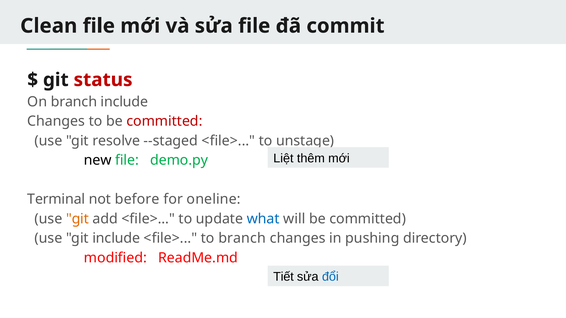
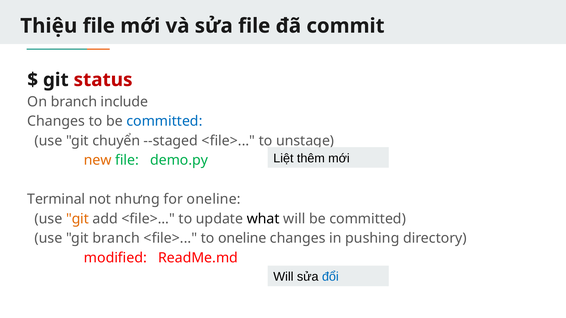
Clean: Clean -> Thiệu (49, 26)
committed colour: red -> blue (164, 121)
resolve: resolve -> chuyển (116, 141)
new colour: black -> orange (98, 160)
before: before -> nhưng (137, 200)
what colour: blue -> black (263, 219)
git include: include -> branch (116, 239)
to branch: branch -> oneline (242, 239)
Tiết: Tiết -> Will (283, 277)
